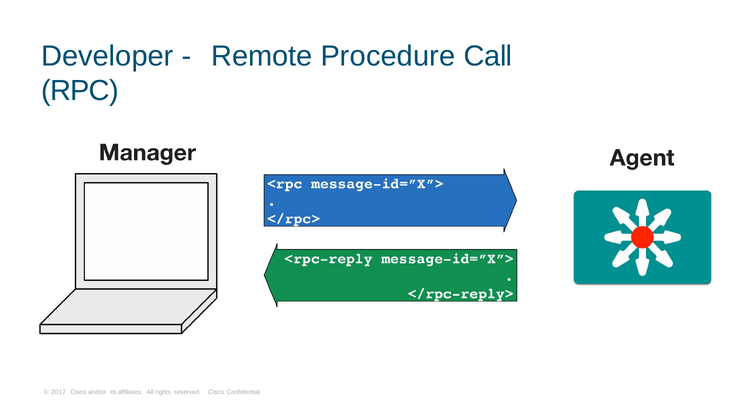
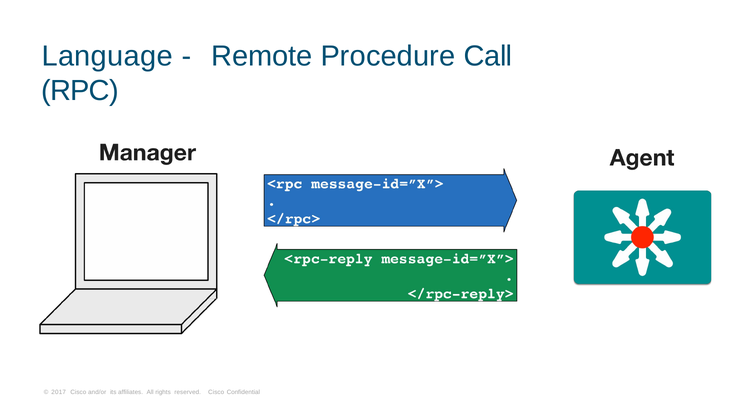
Developer: Developer -> Language (107, 56)
